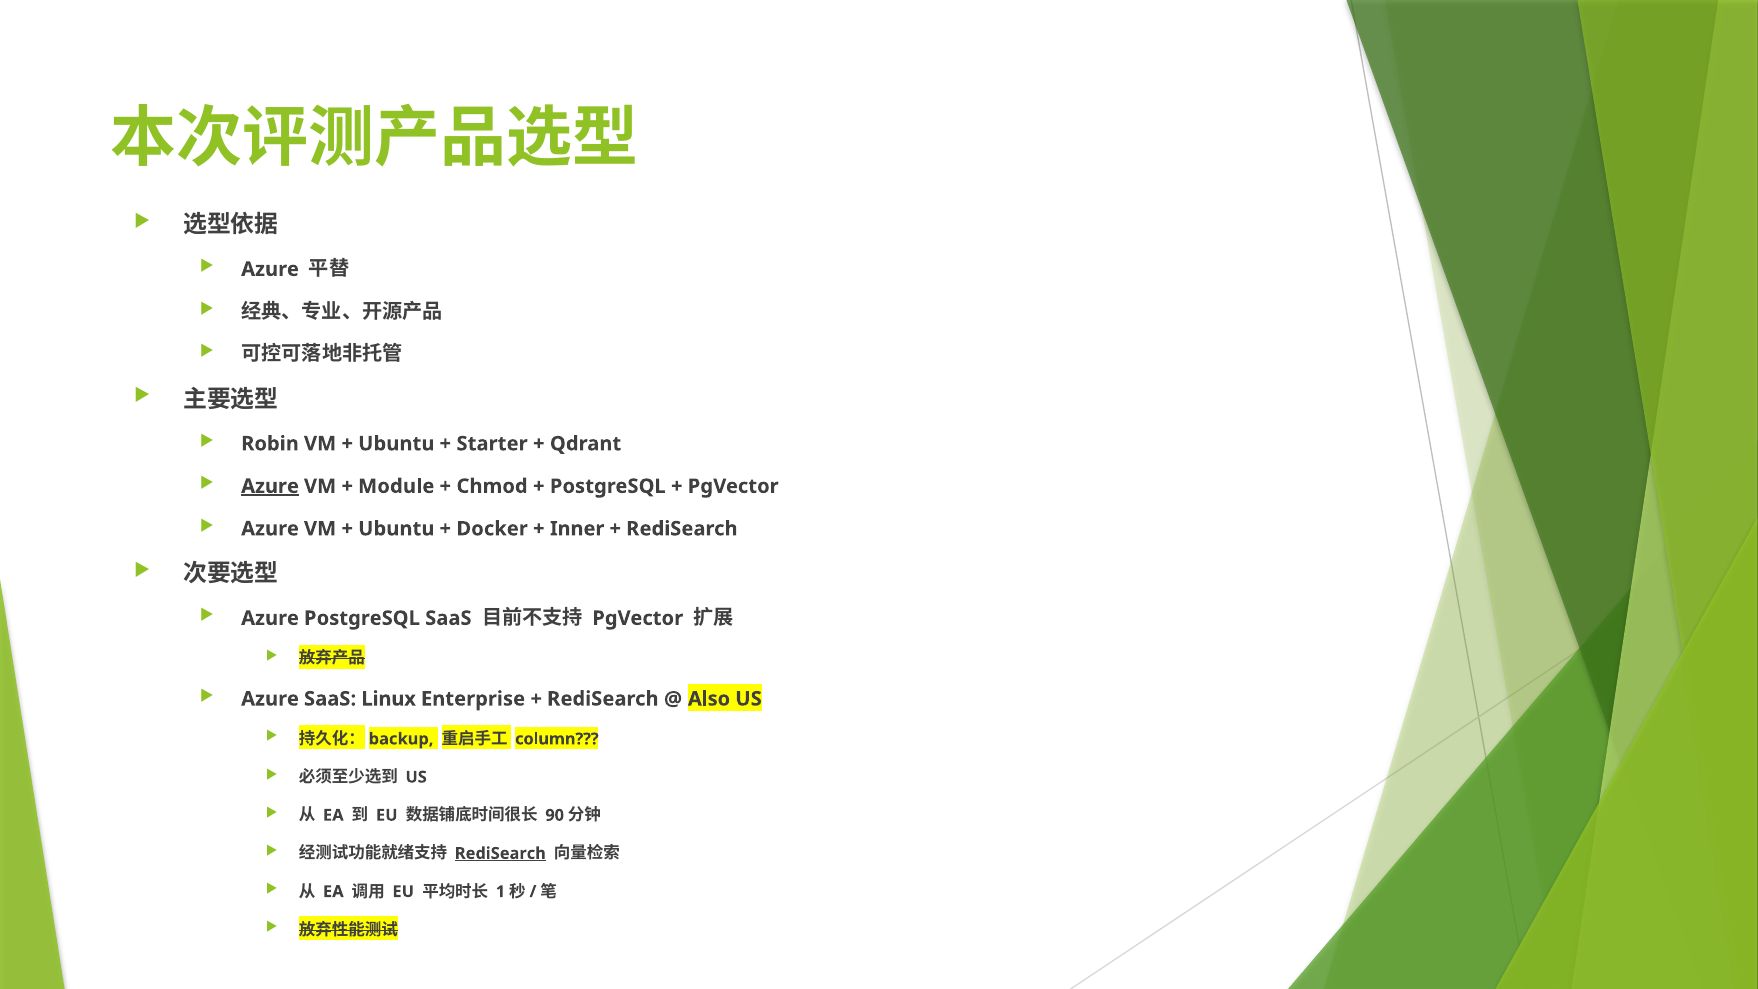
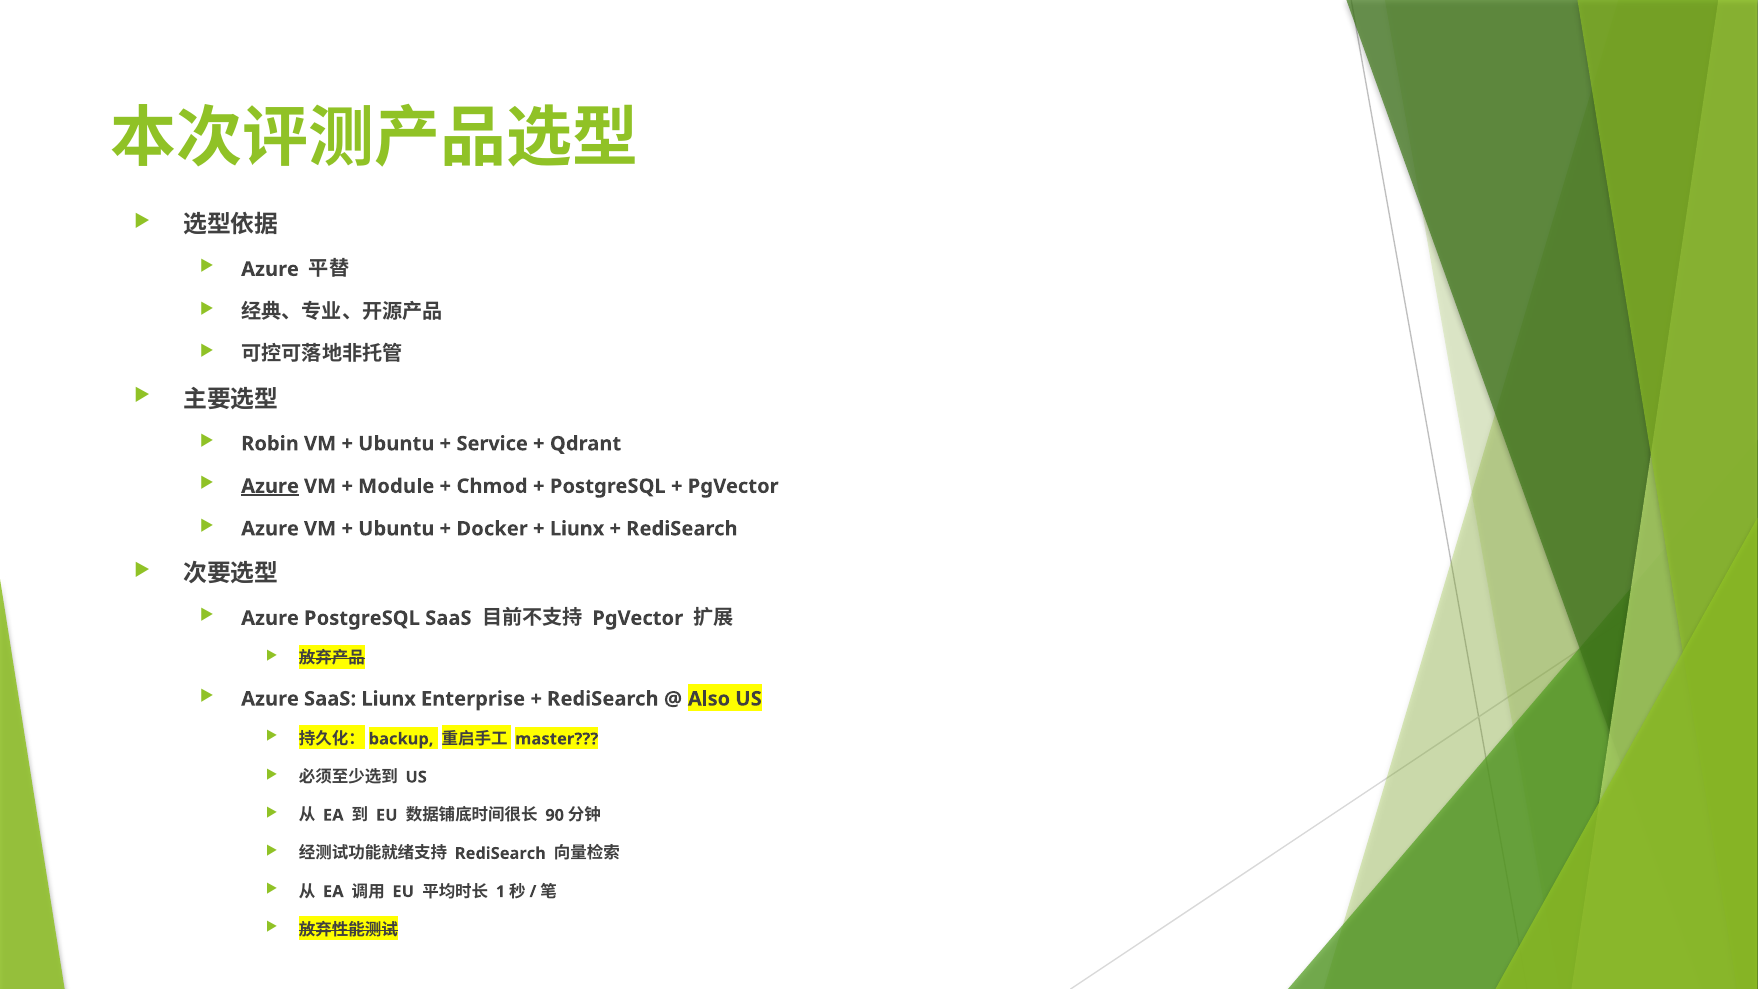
Starter: Starter -> Service (492, 444)
Inner: Inner -> Liunx (577, 529)
SaaS Linux: Linux -> Liunx (389, 699)
column: column -> master (557, 739)
RediSearch underline: present -> none (500, 853)
